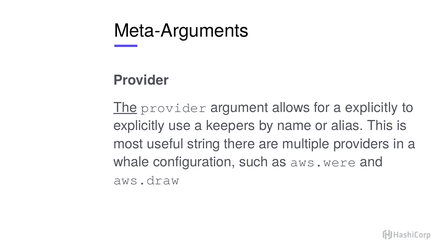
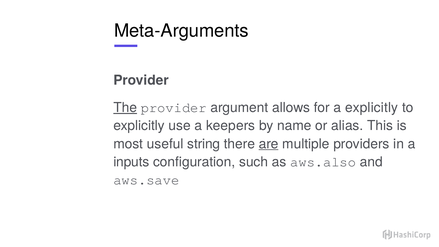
are underline: none -> present (269, 144)
whale: whale -> inputs (131, 162)
aws.were: aws.were -> aws.also (323, 162)
aws.draw: aws.draw -> aws.save (146, 180)
